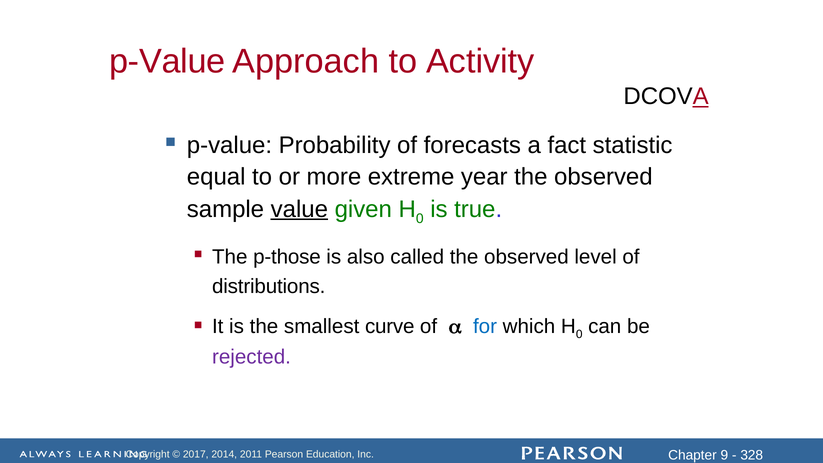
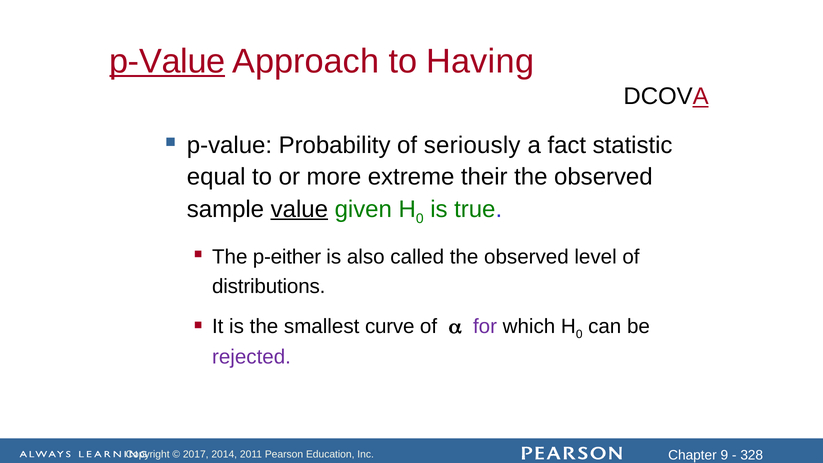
p-Value underline: none -> present (167, 61)
Activity: Activity -> Having (480, 61)
forecasts: forecasts -> seriously (472, 145)
year: year -> their (484, 177)
p-those: p-those -> p-either (287, 257)
for colour: blue -> purple (485, 326)
